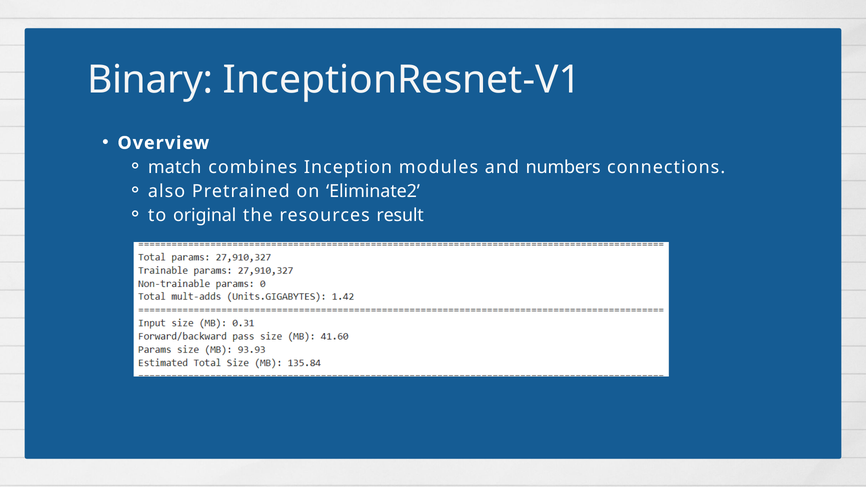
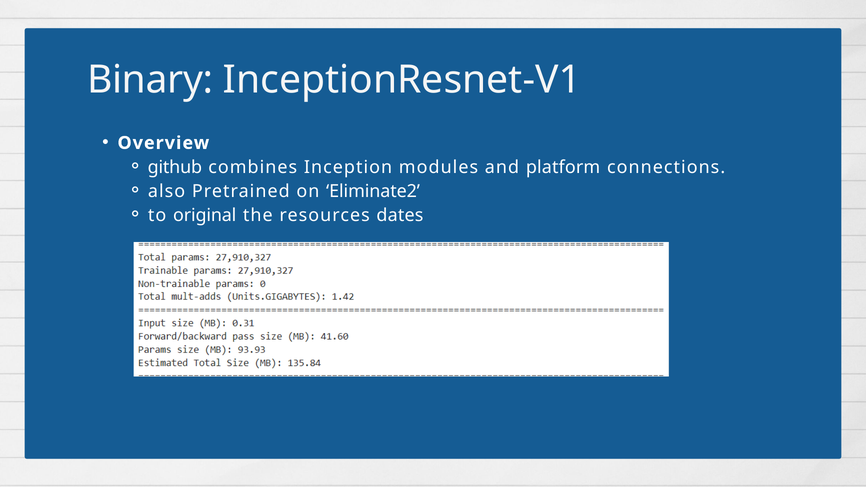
match: match -> github (175, 167)
numbers: numbers -> platform (563, 167)
result: result -> dates (400, 216)
